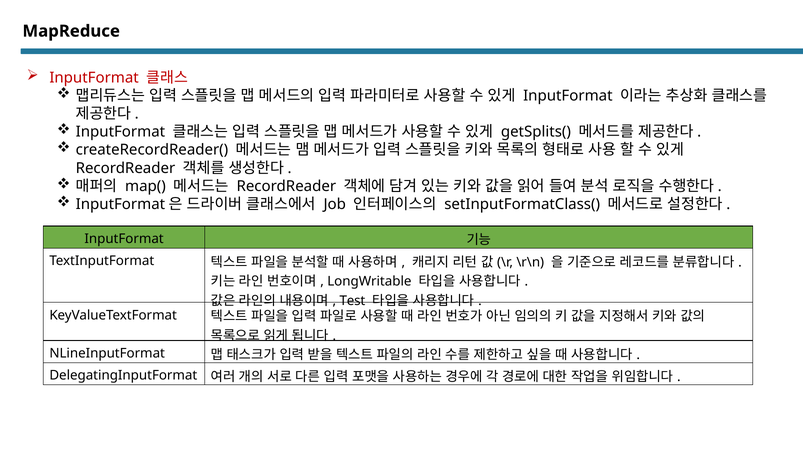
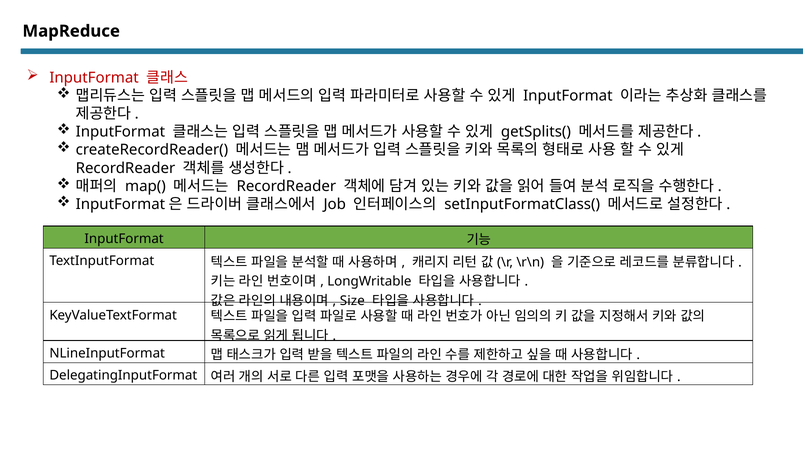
Test: Test -> Size (352, 301)
